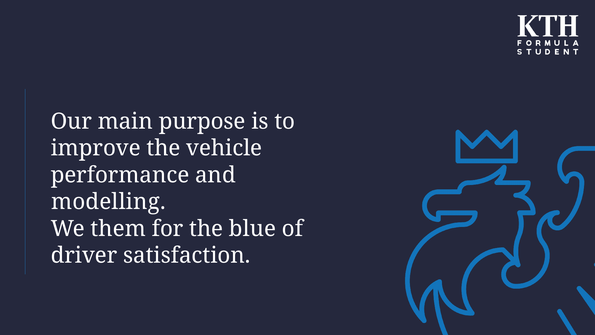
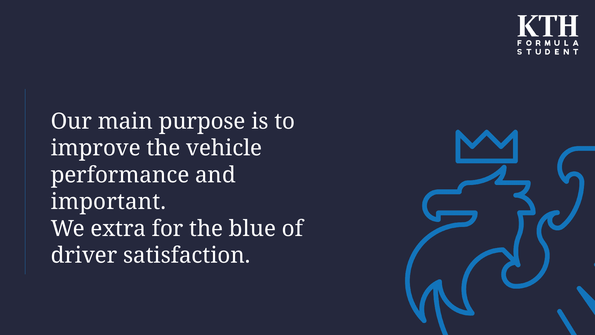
modelling: modelling -> important (108, 202)
them: them -> extra (118, 228)
